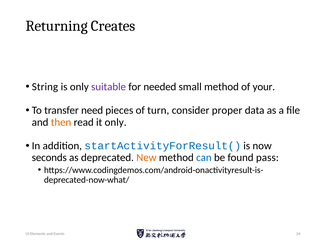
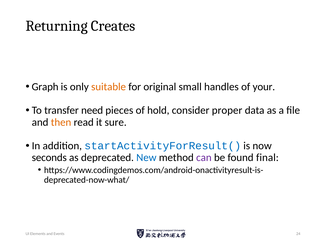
String: String -> Graph (45, 87)
suitable colour: purple -> orange (109, 87)
needed: needed -> original (160, 87)
small method: method -> handles (221, 87)
turn: turn -> hold (158, 110)
it only: only -> sure (116, 122)
New colour: orange -> blue (146, 157)
can colour: blue -> purple (204, 157)
pass: pass -> final (267, 157)
